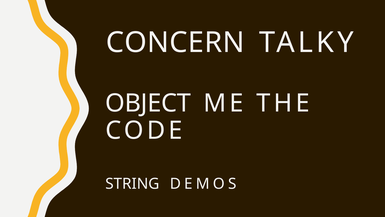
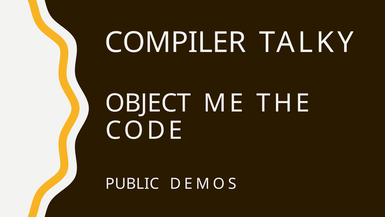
CONCERN: CONCERN -> COMPILER (175, 43)
STRING: STRING -> PUBLIC (132, 183)
